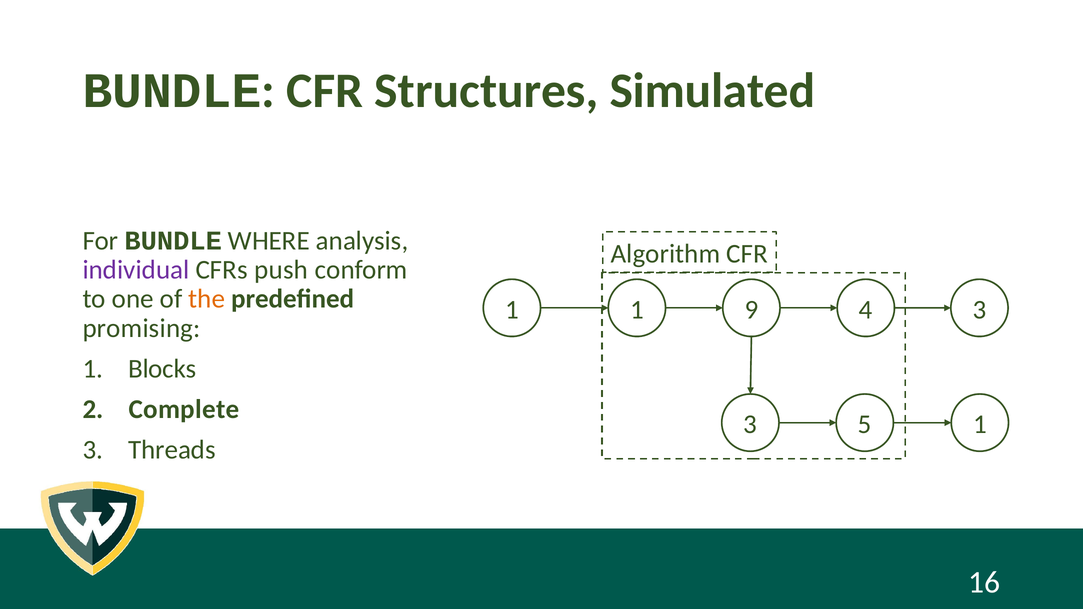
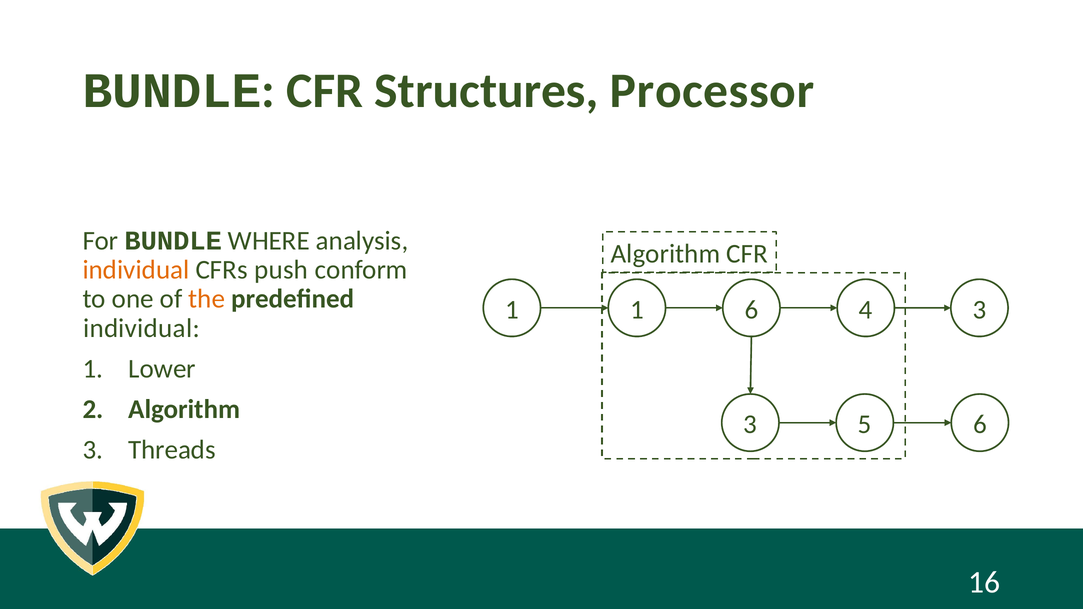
Simulated: Simulated -> Processor (712, 91)
individual colour: purple -> orange (136, 270)
1 9: 9 -> 6 (751, 310)
promising: promising -> individual (141, 328)
Blocks: Blocks -> Lower (162, 369)
2 Complete: Complete -> Algorithm (184, 409)
5 1: 1 -> 6 (980, 425)
